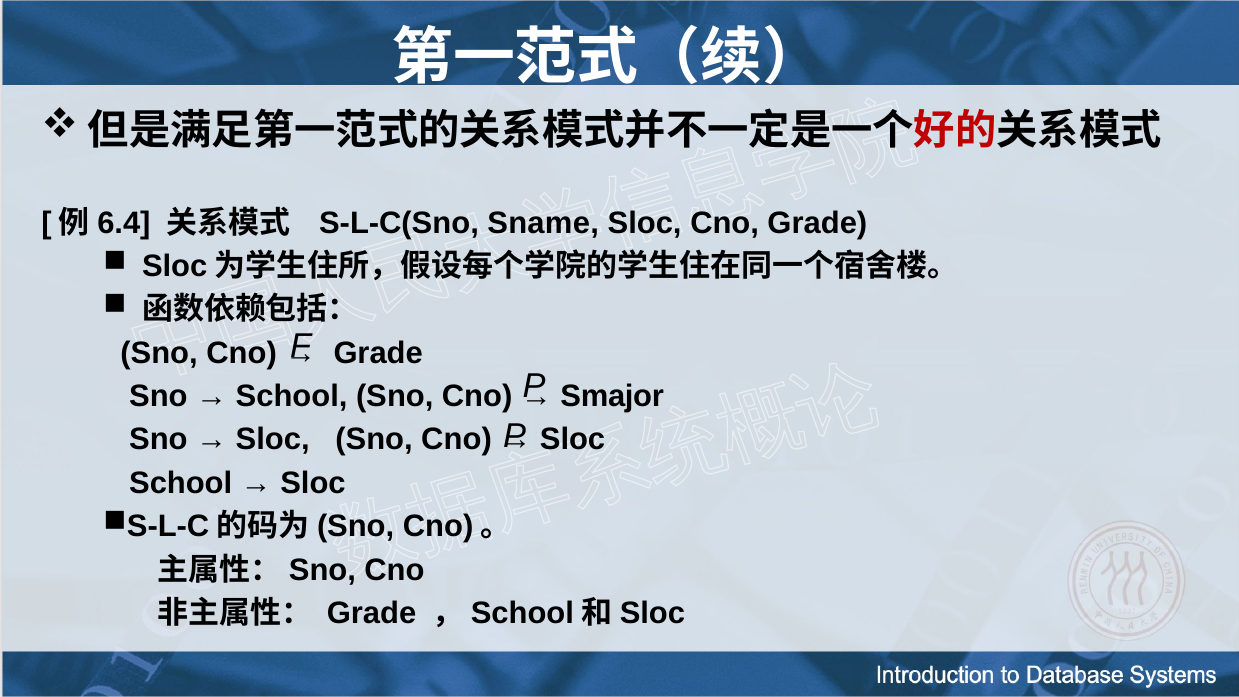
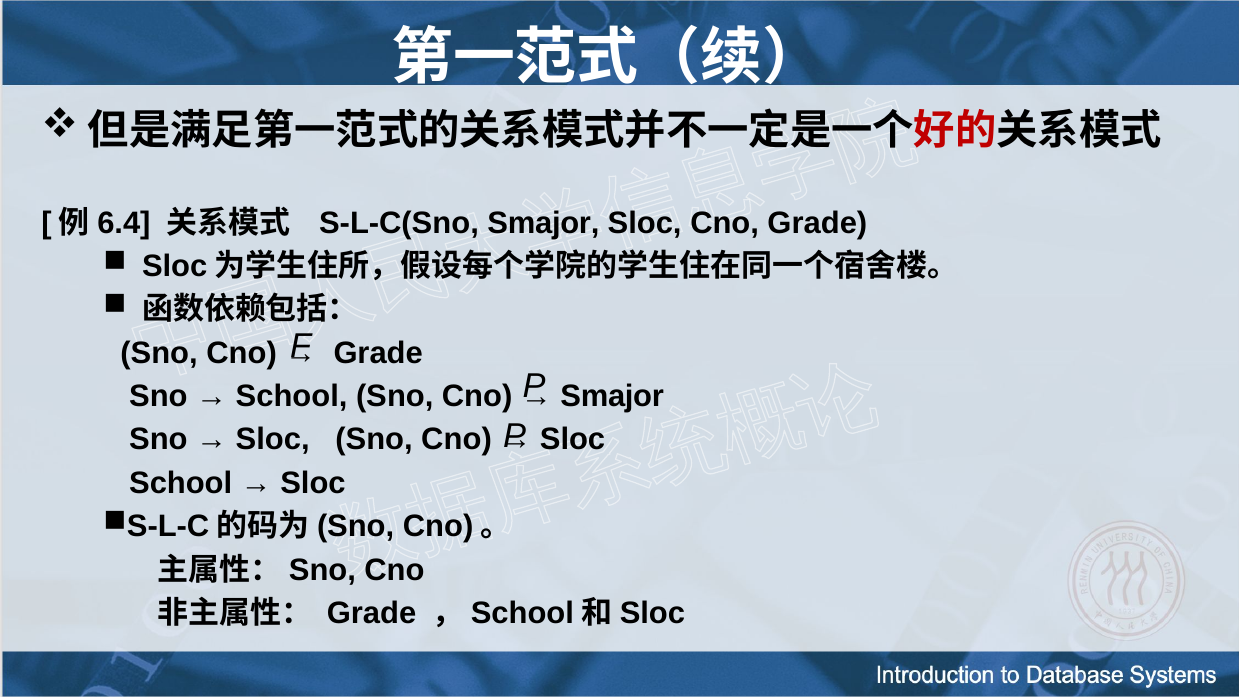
S-L-C(Sno Sname: Sname -> Smajor (543, 223)
